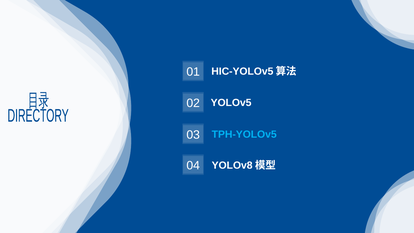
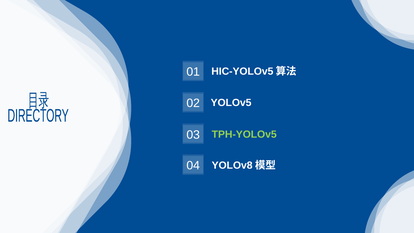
TPH-YOLOv5 colour: light blue -> light green (244, 134)
